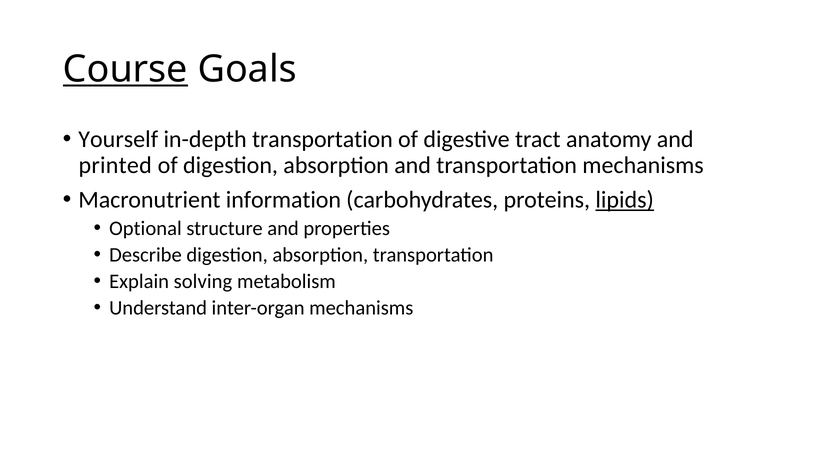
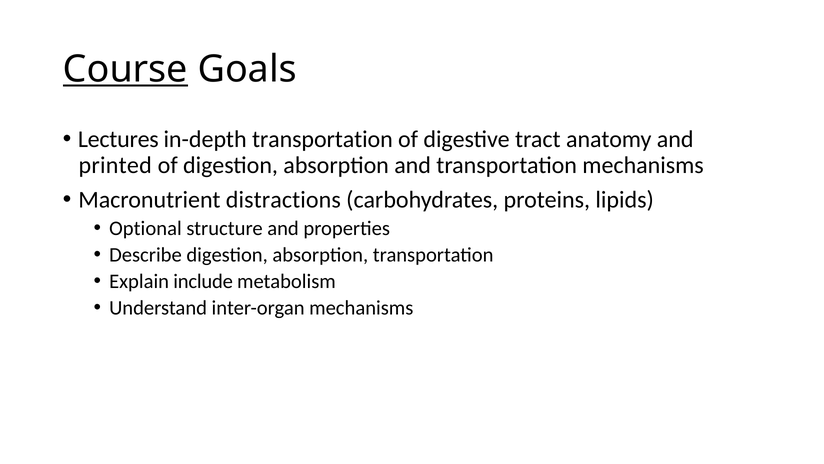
Yourself: Yourself -> Lectures (118, 139)
information: information -> distractions (283, 200)
lipids underline: present -> none (625, 200)
solving: solving -> include (203, 281)
